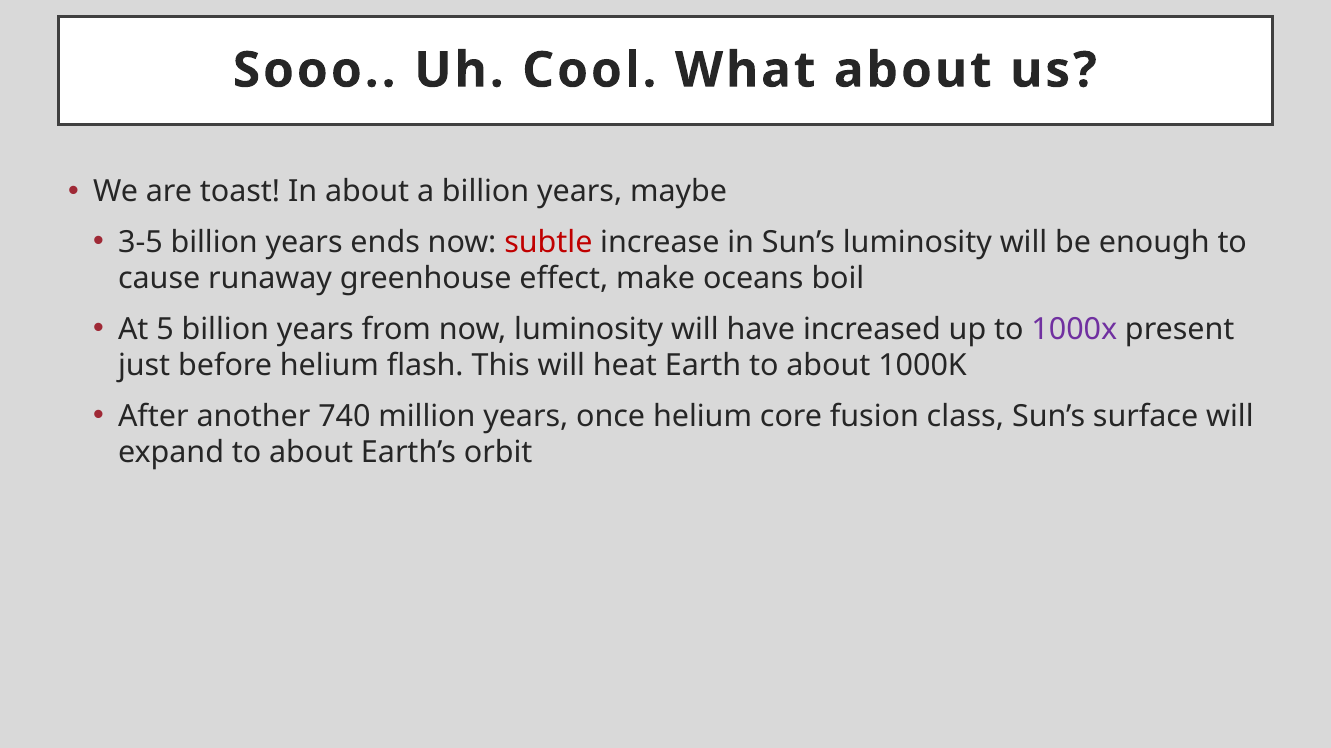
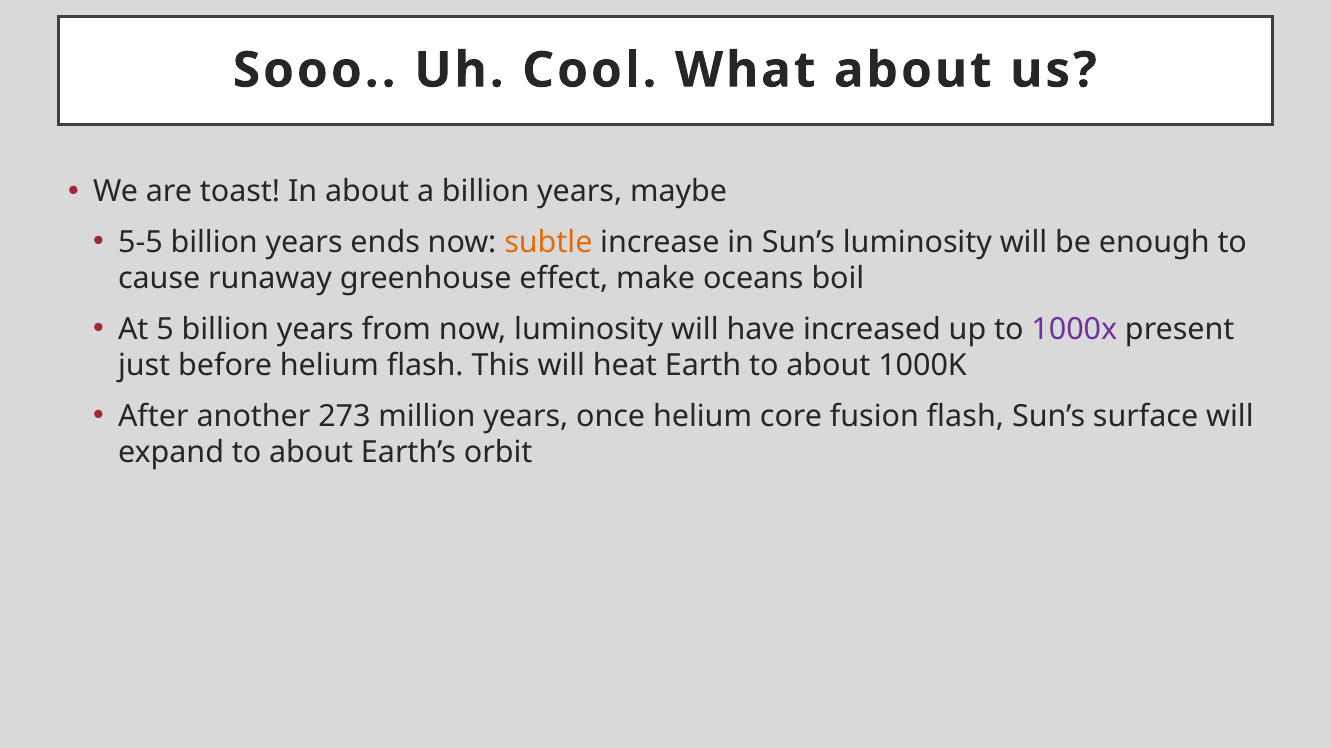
3-5: 3-5 -> 5-5 (140, 242)
subtle colour: red -> orange (548, 242)
740: 740 -> 273 (344, 416)
fusion class: class -> flash (965, 416)
